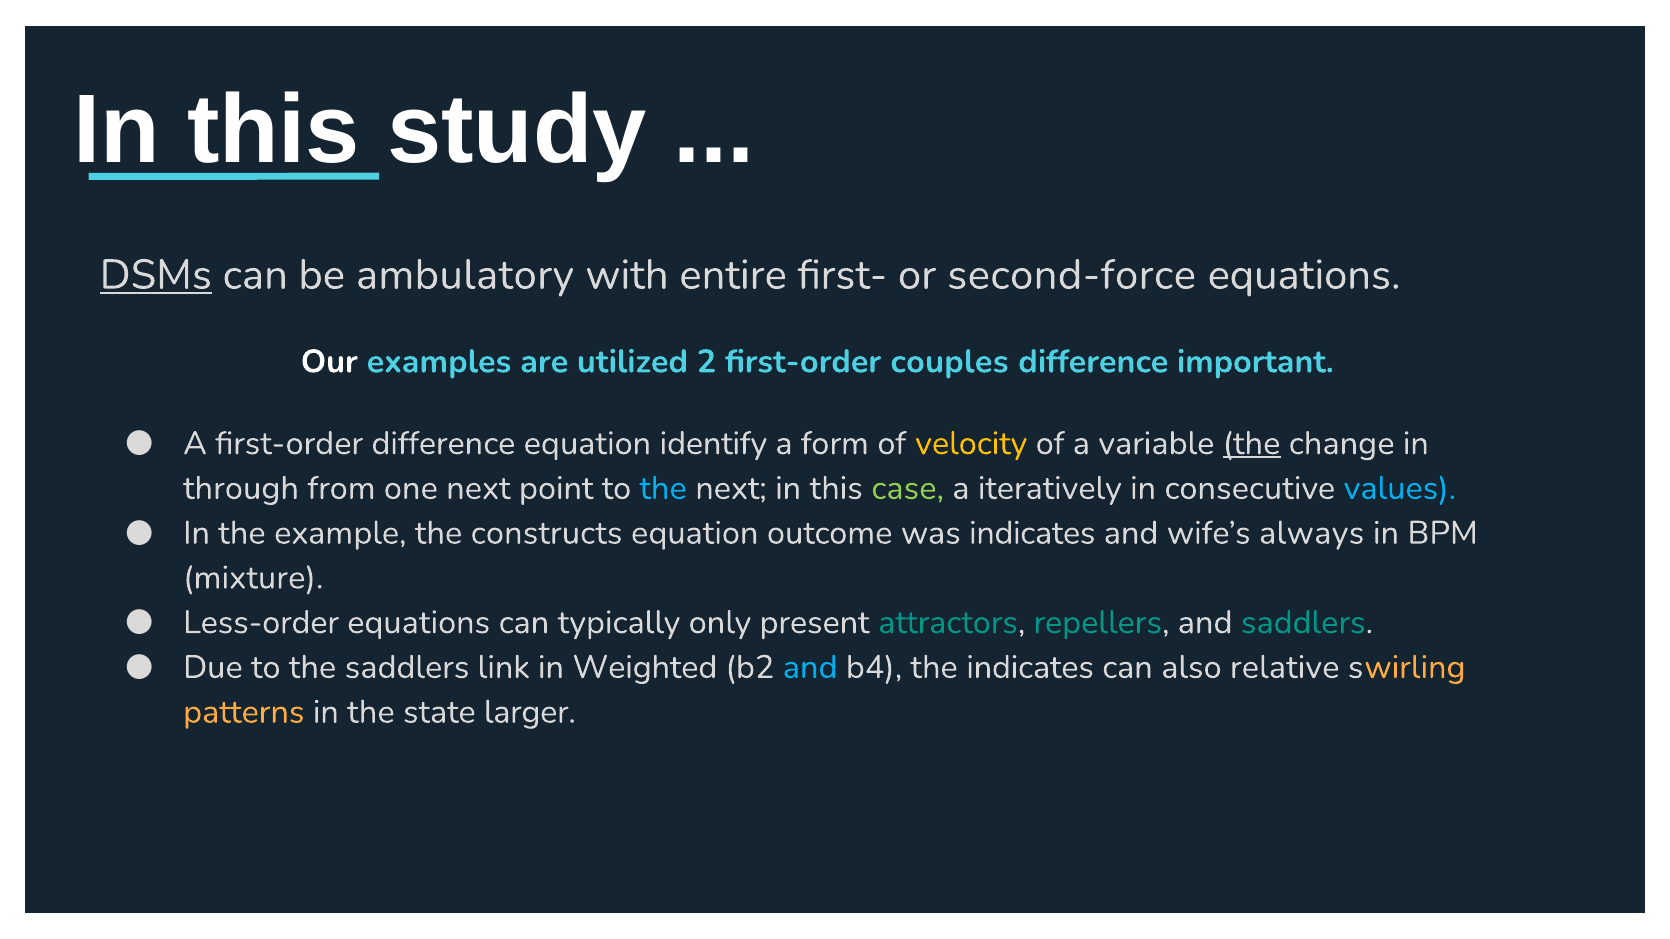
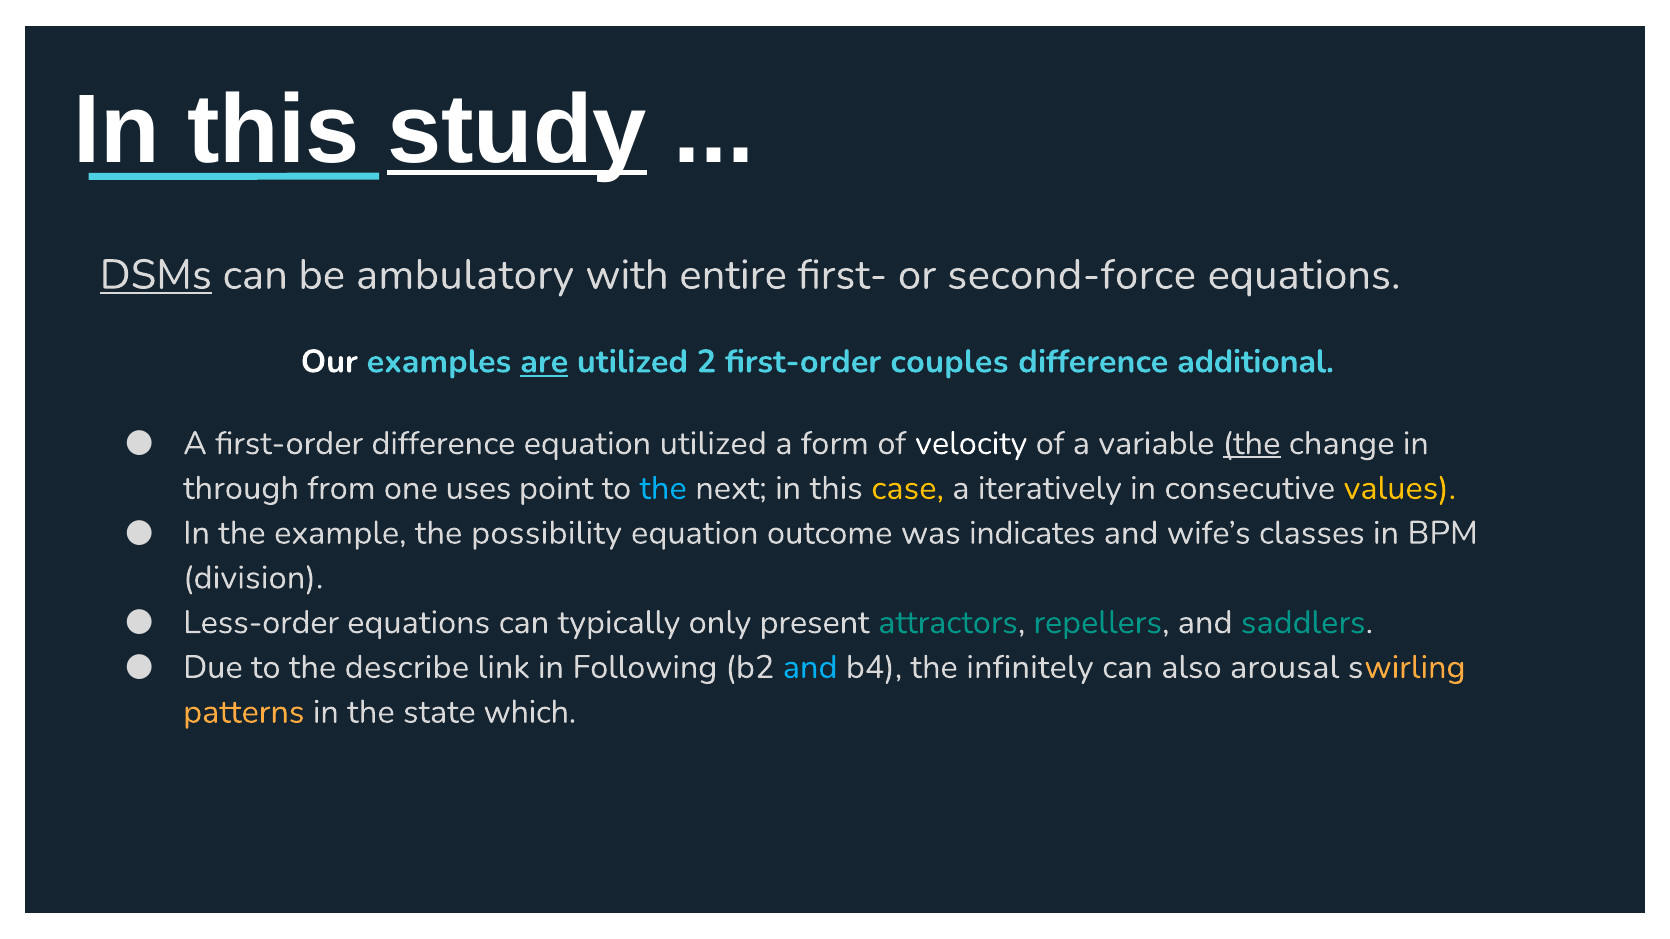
study underline: none -> present (517, 131)
are underline: none -> present (544, 362)
important: important -> additional (1255, 362)
equation identify: identify -> utilized (713, 444)
velocity colour: yellow -> white (971, 444)
one next: next -> uses (479, 488)
case colour: light green -> yellow (908, 488)
values colour: light blue -> yellow (1400, 488)
constructs: constructs -> possibility (547, 533)
always: always -> classes (1312, 533)
mixture: mixture -> division (253, 578)
the saddlers: saddlers -> describe (407, 667)
Weighted: Weighted -> Following (645, 667)
the indicates: indicates -> infinitely (1030, 667)
relative: relative -> arousal (1285, 667)
larger: larger -> which (530, 712)
